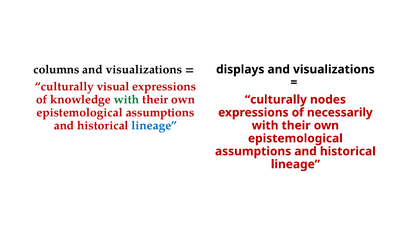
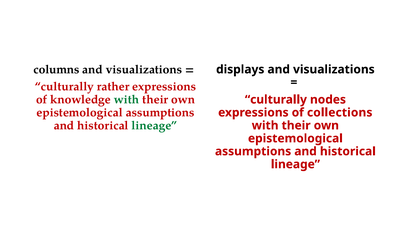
visual: visual -> rather (113, 87)
necessarily: necessarily -> collections (340, 113)
lineage colour: blue -> green (154, 126)
